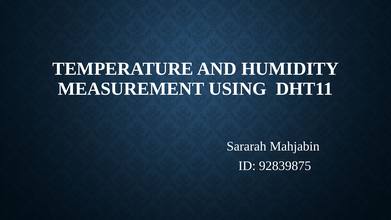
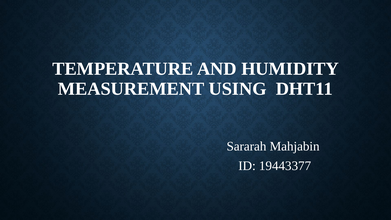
92839875: 92839875 -> 19443377 (285, 166)
